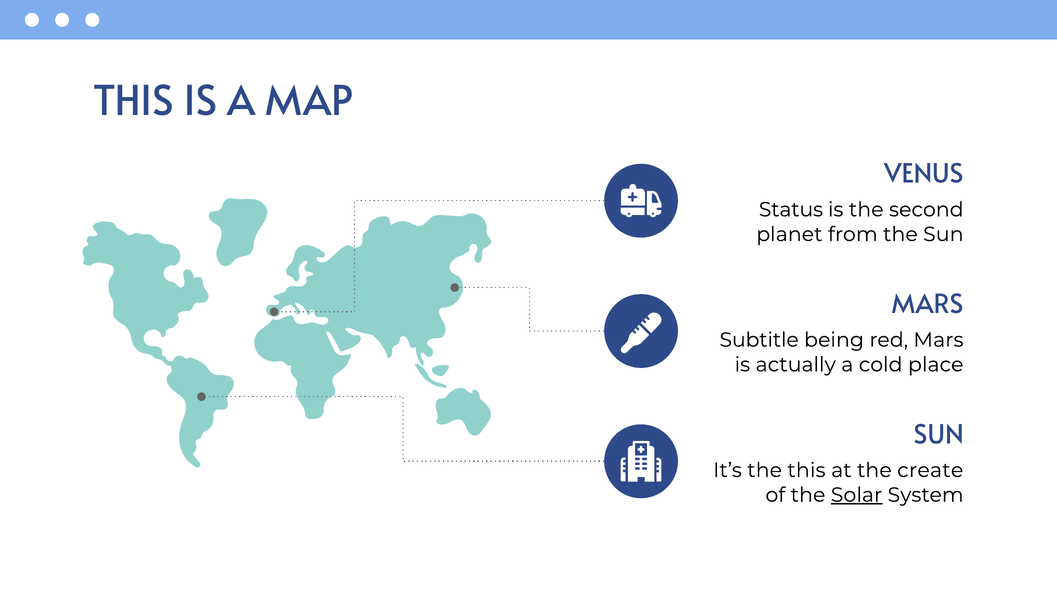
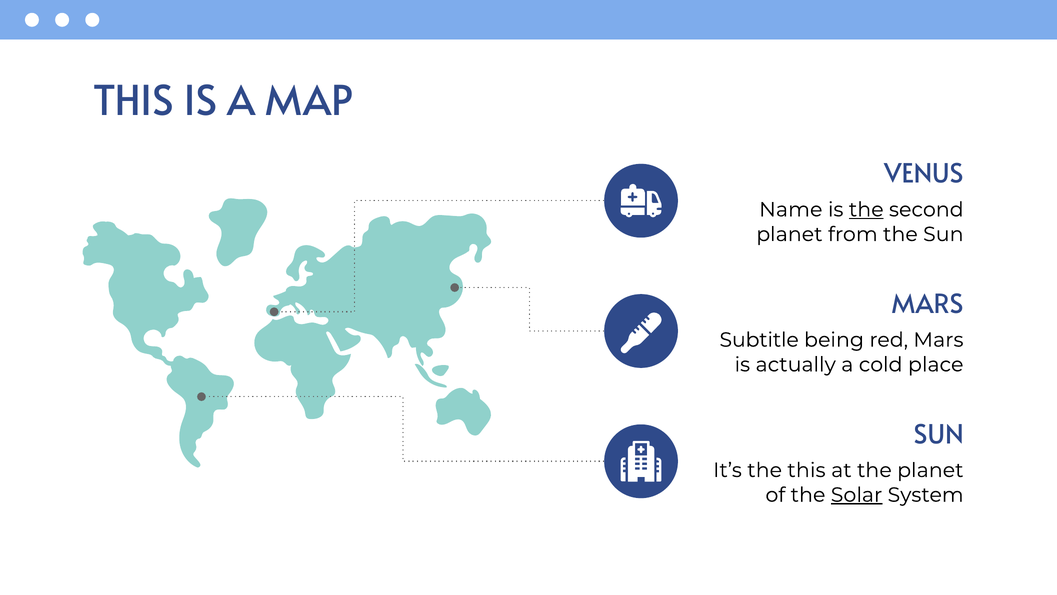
Status: Status -> Name (791, 209)
the underline: none -> present (866, 209)
the create: create -> planet (930, 470)
